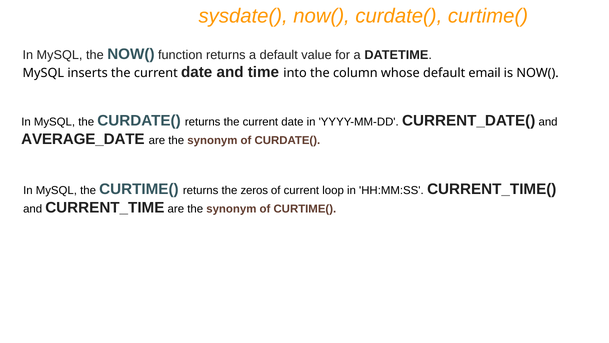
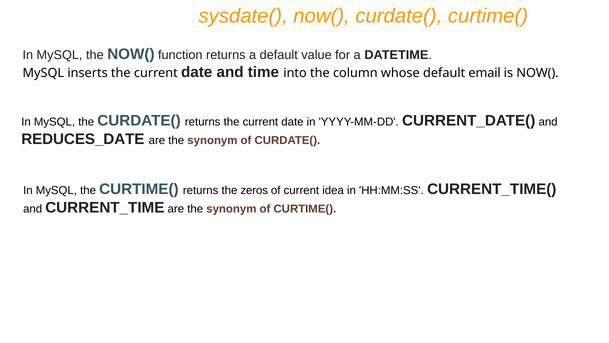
AVERAGE_DATE: AVERAGE_DATE -> REDUCES_DATE (83, 139)
loop: loop -> idea (333, 190)
